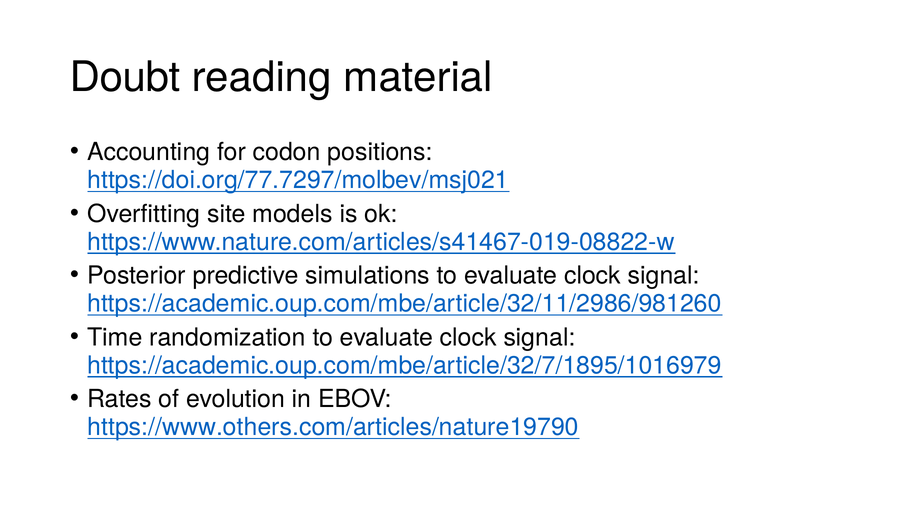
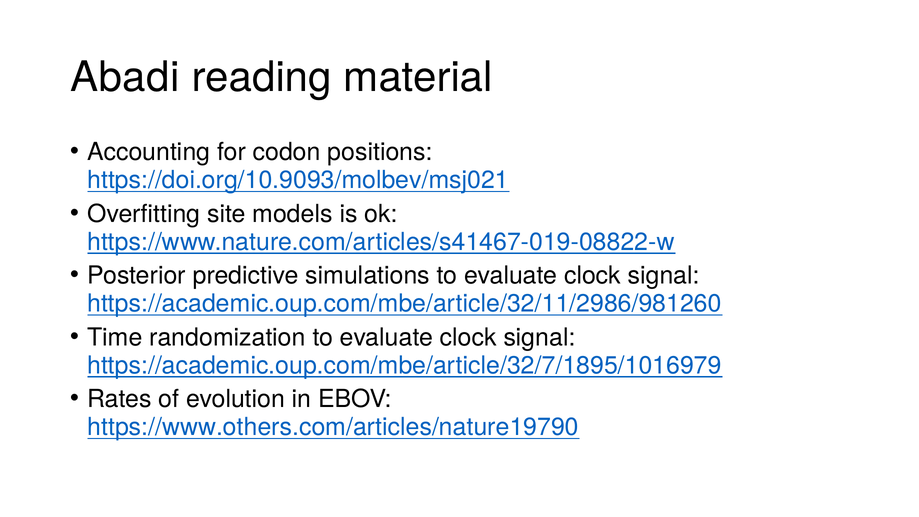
Doubt: Doubt -> Abadi (125, 77)
https://doi.org/77.7297/molbev/msj021: https://doi.org/77.7297/molbev/msj021 -> https://doi.org/10.9093/molbev/msj021 (298, 180)
